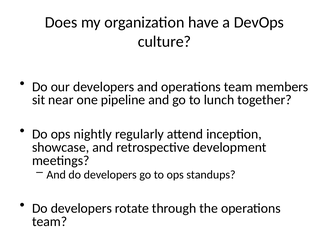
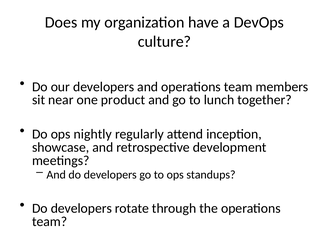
pipeline: pipeline -> product (123, 100)
